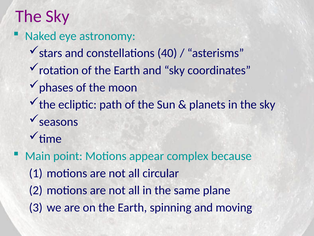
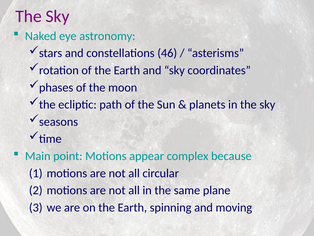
40: 40 -> 46 (167, 53)
